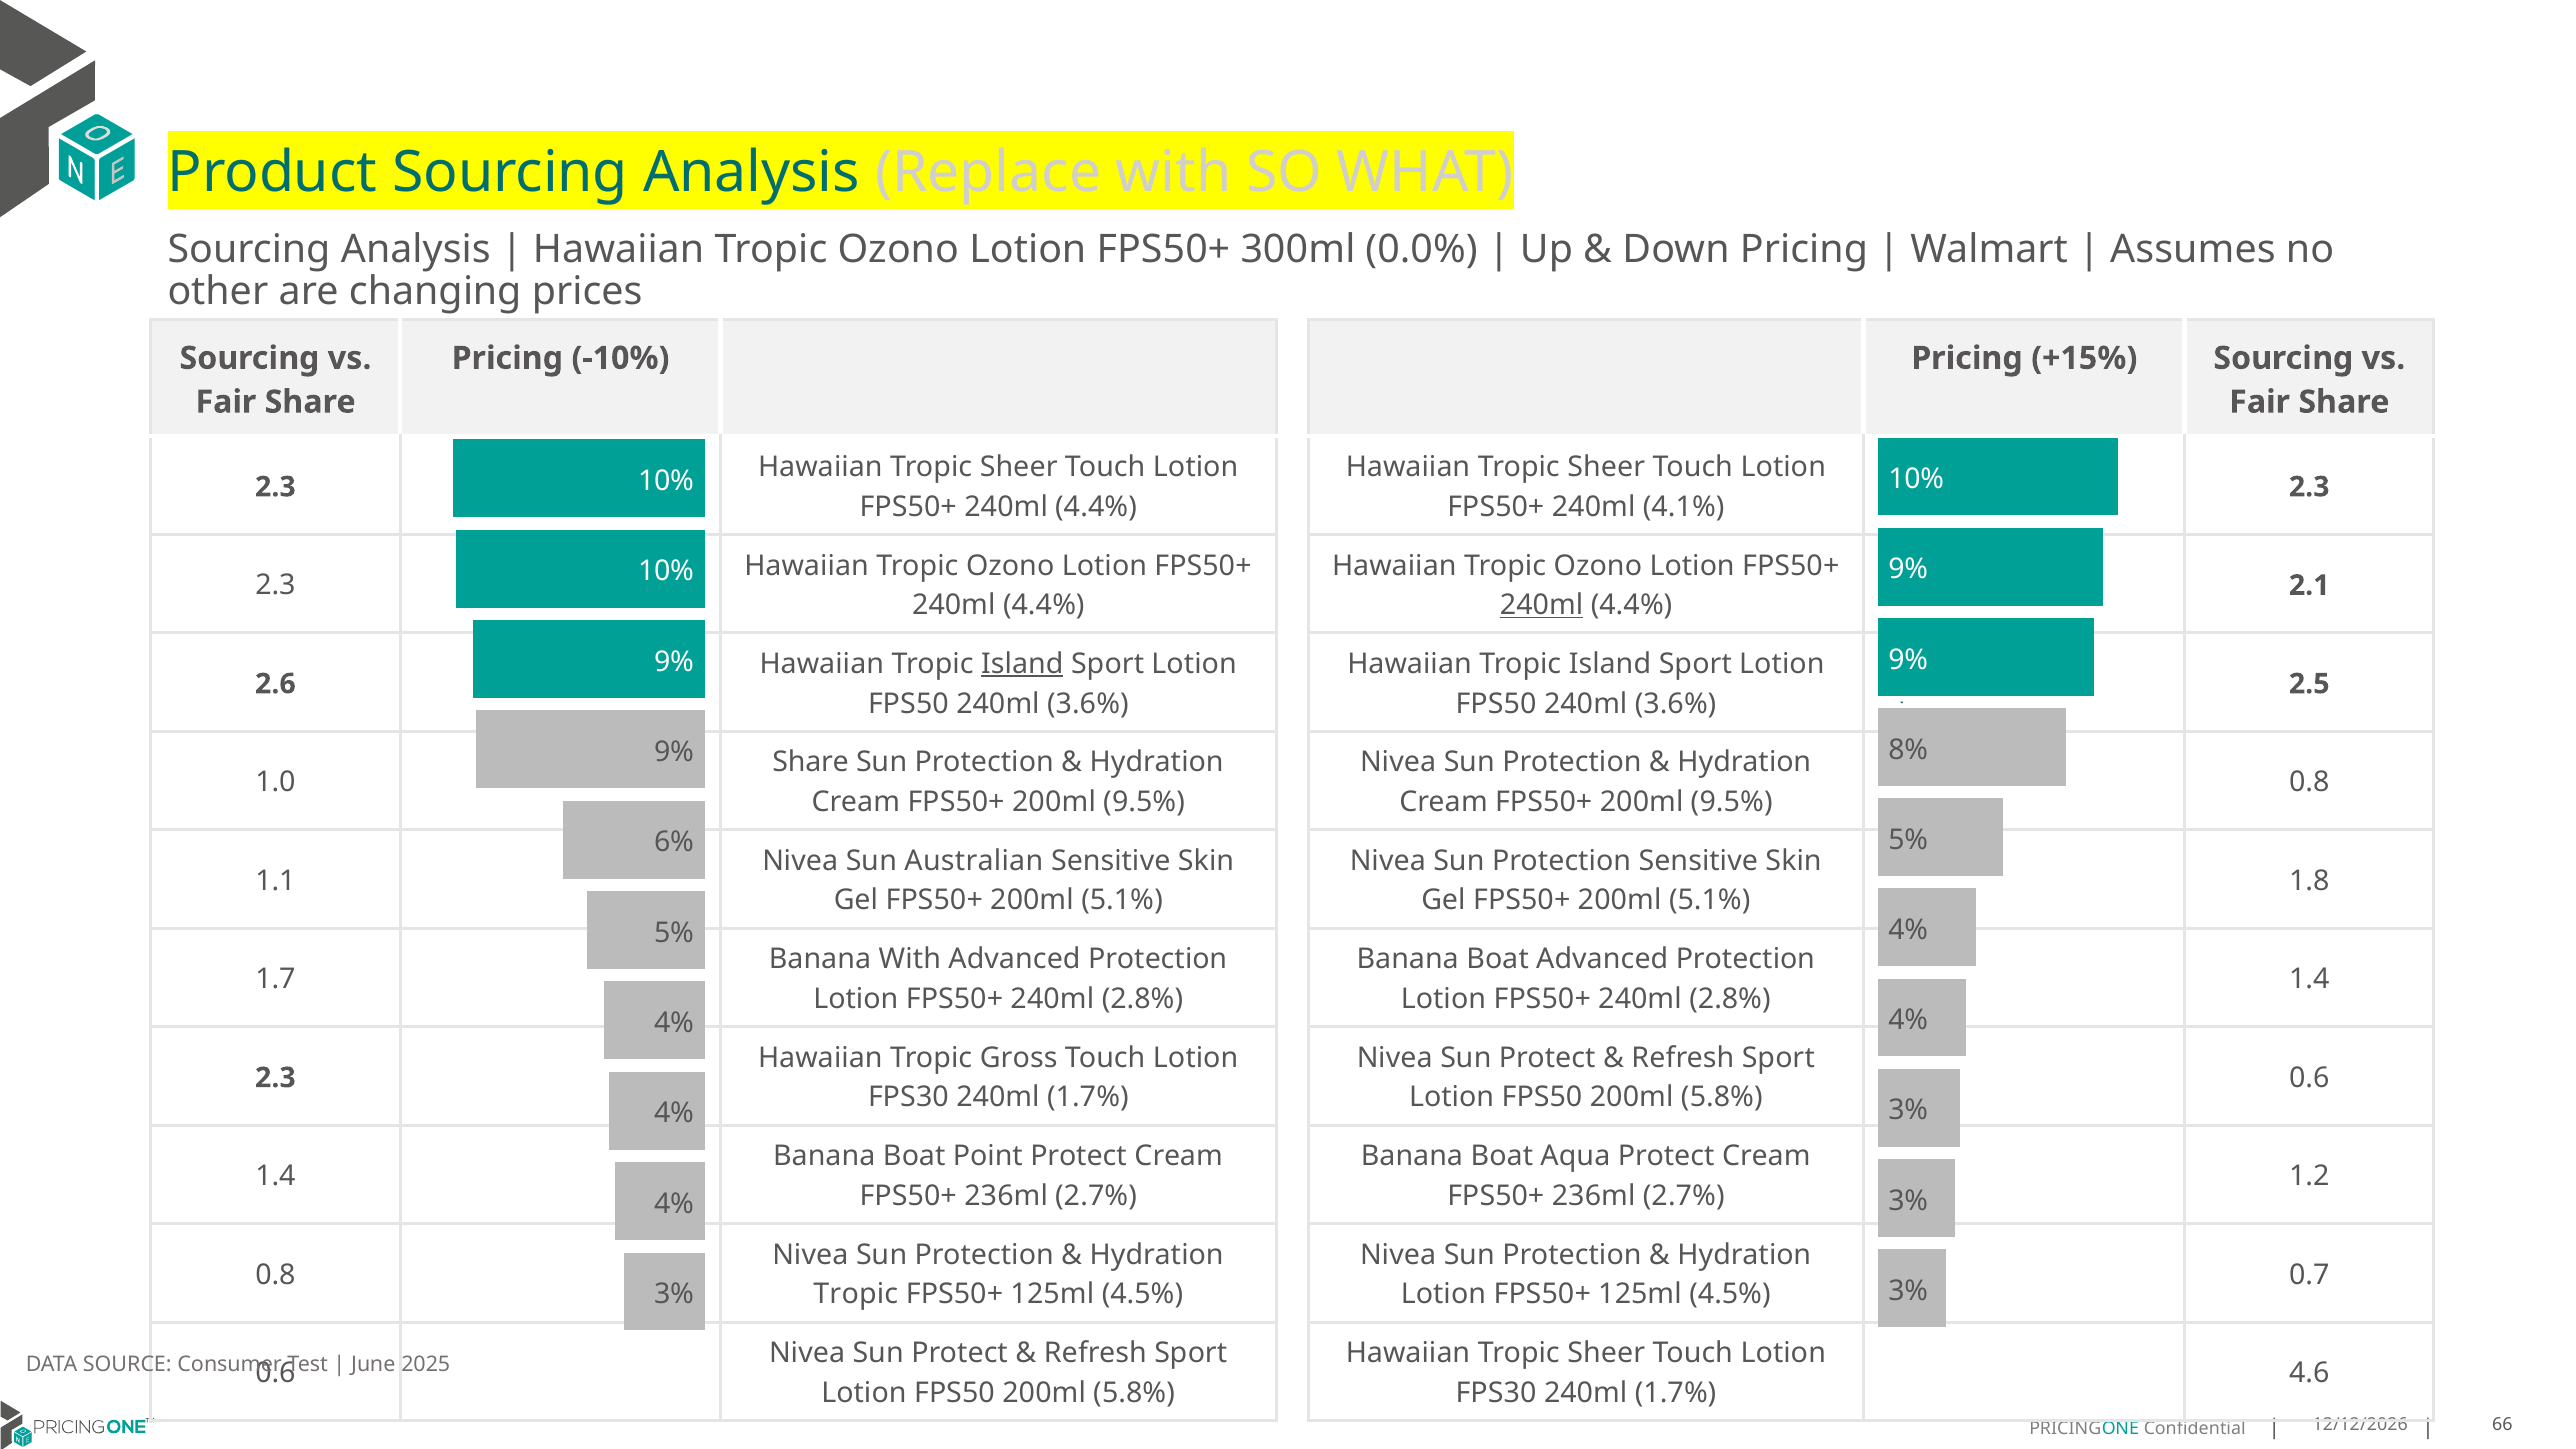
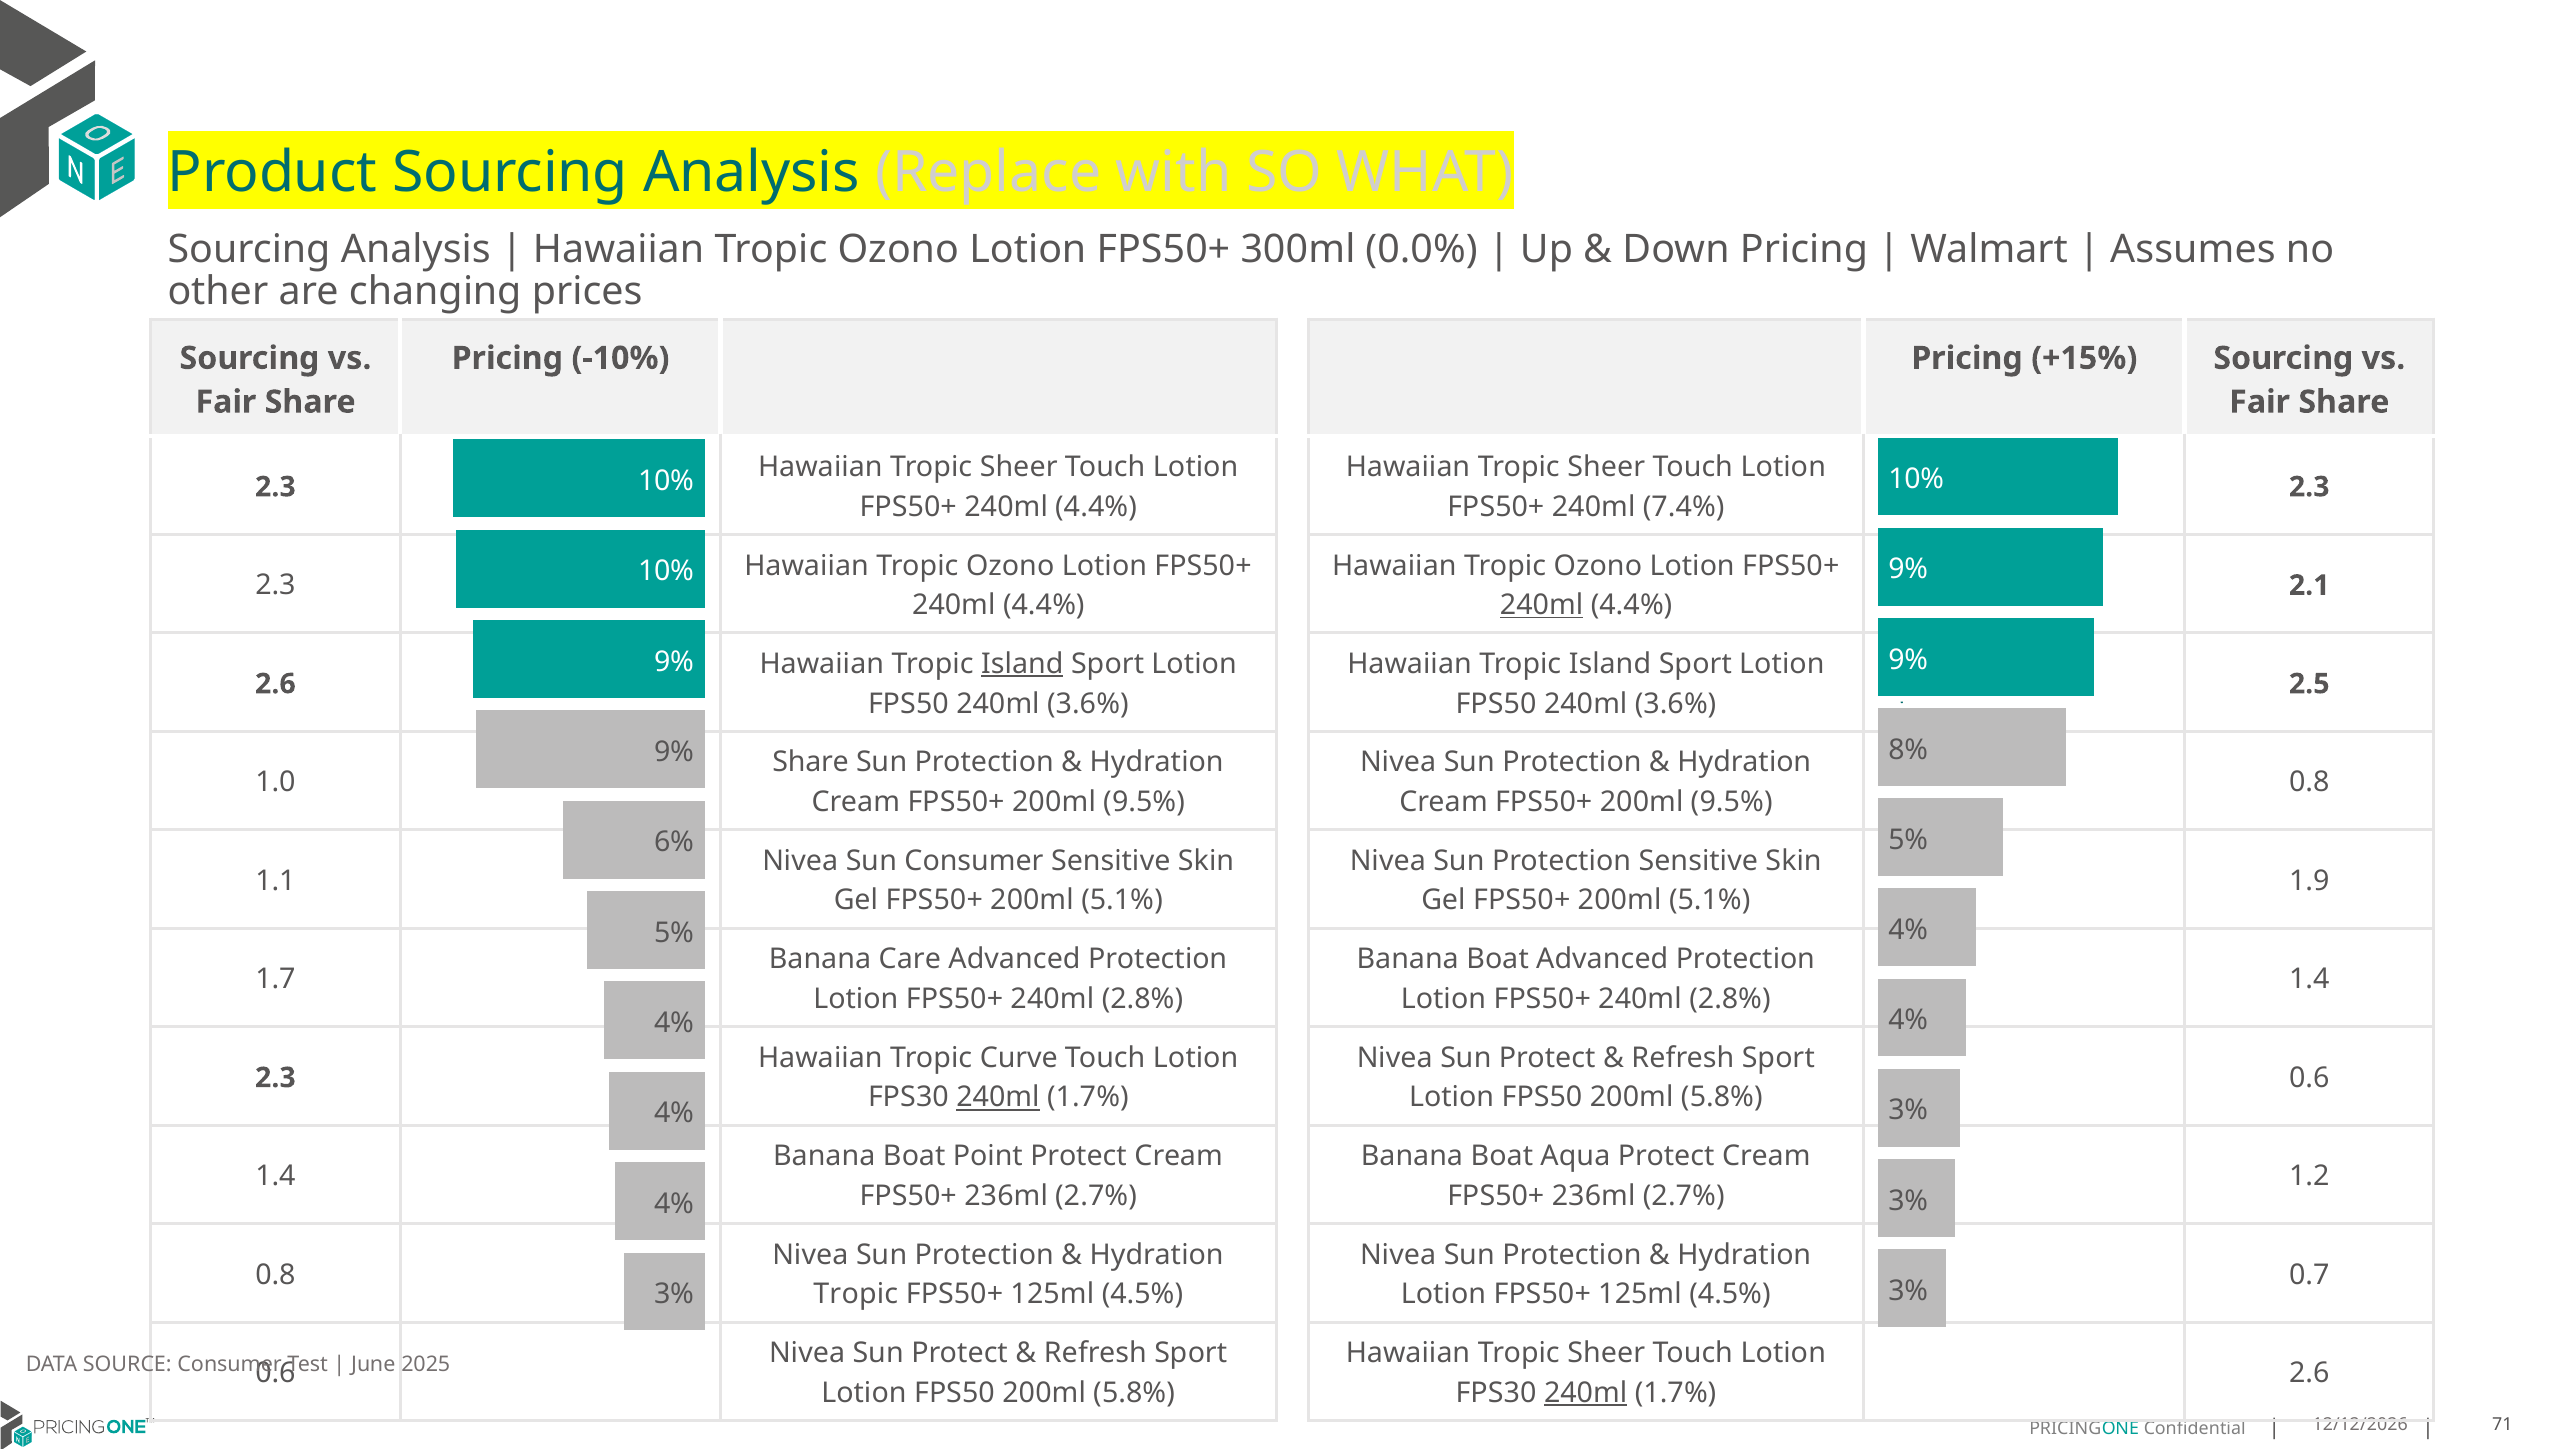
4.1%: 4.1% -> 7.4% (1684, 507)
Sun Australian: Australian -> Consumer (974, 861)
1.8: 1.8 -> 1.9 (2309, 881)
Banana With: With -> Care (910, 960)
Gross: Gross -> Curve (1019, 1058)
240ml underline: none -> present (998, 1098)
4.6: 4.6 -> 2.6 (2309, 1373)
240ml underline: none -> present (1586, 1393)
66: 66 -> 71 (2502, 1425)
